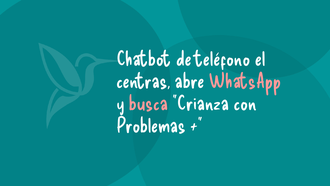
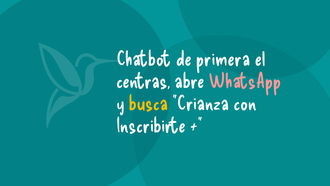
teléfono: teléfono -> primera (223, 59)
busca colour: pink -> yellow (149, 103)
Problemas: Problemas -> Inscribirte (151, 126)
